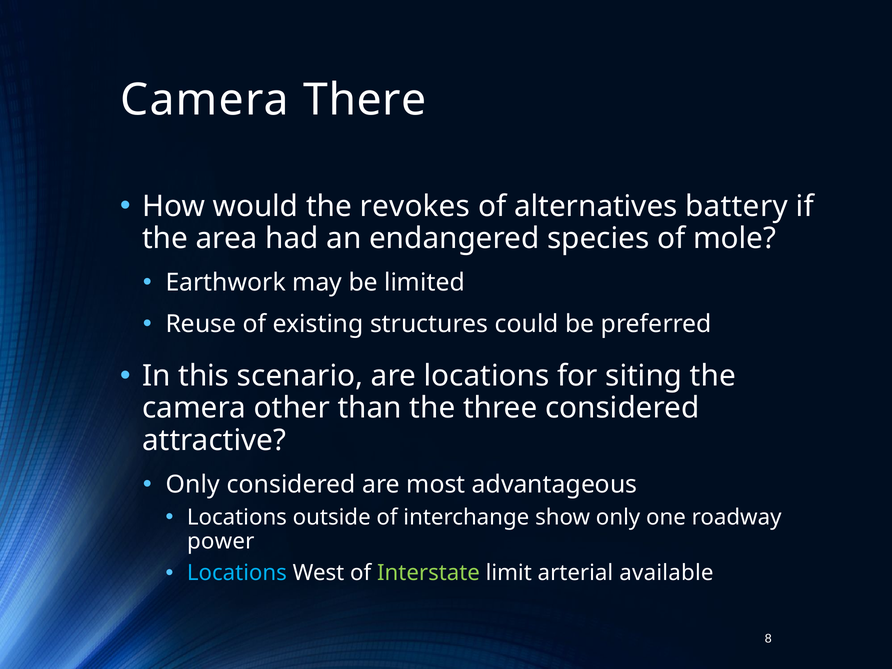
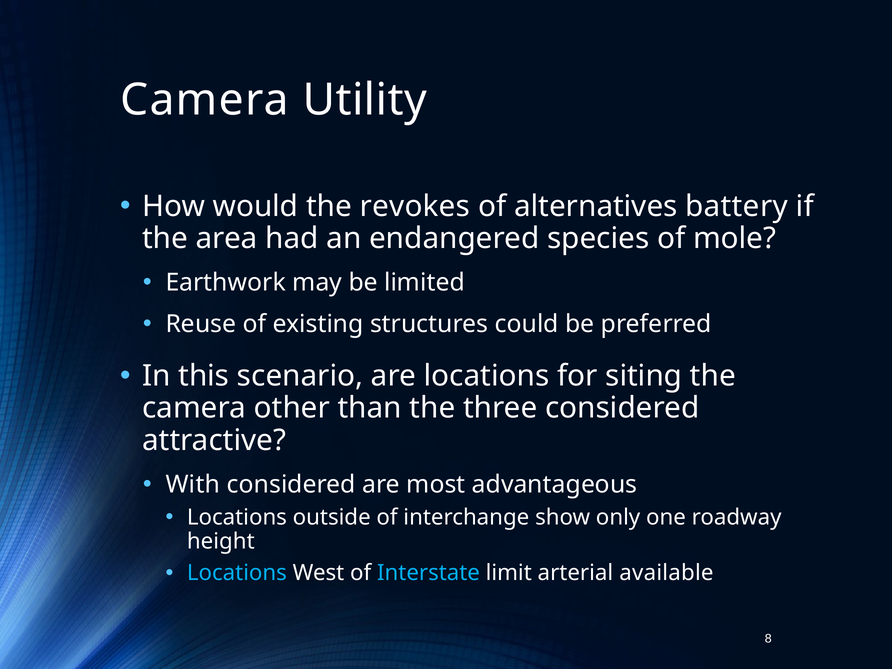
There: There -> Utility (365, 100)
Only: Only -> With (193, 485)
power: power -> height (221, 542)
Interstate colour: light green -> light blue (429, 573)
